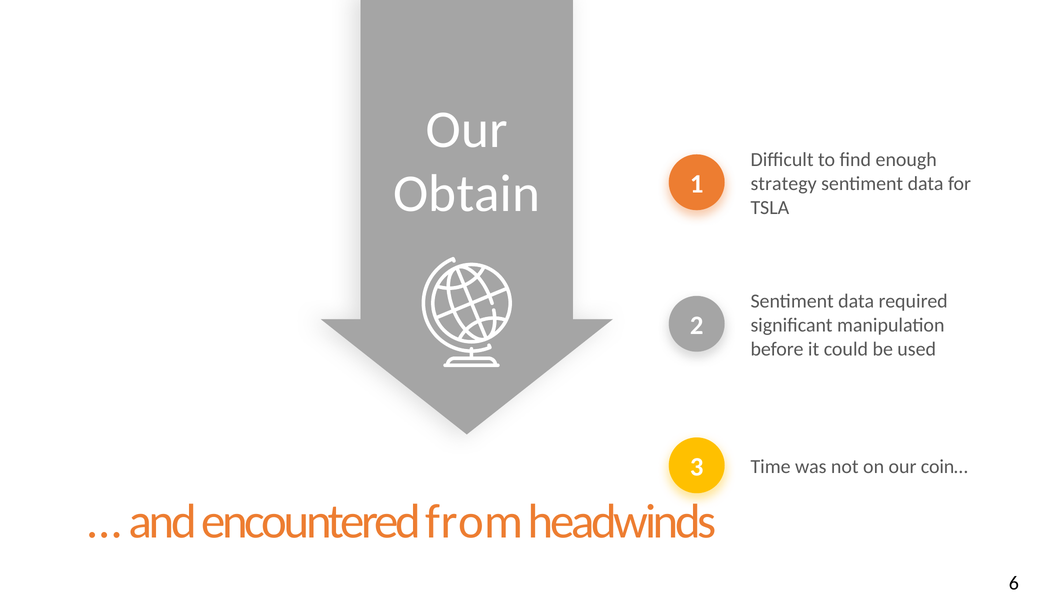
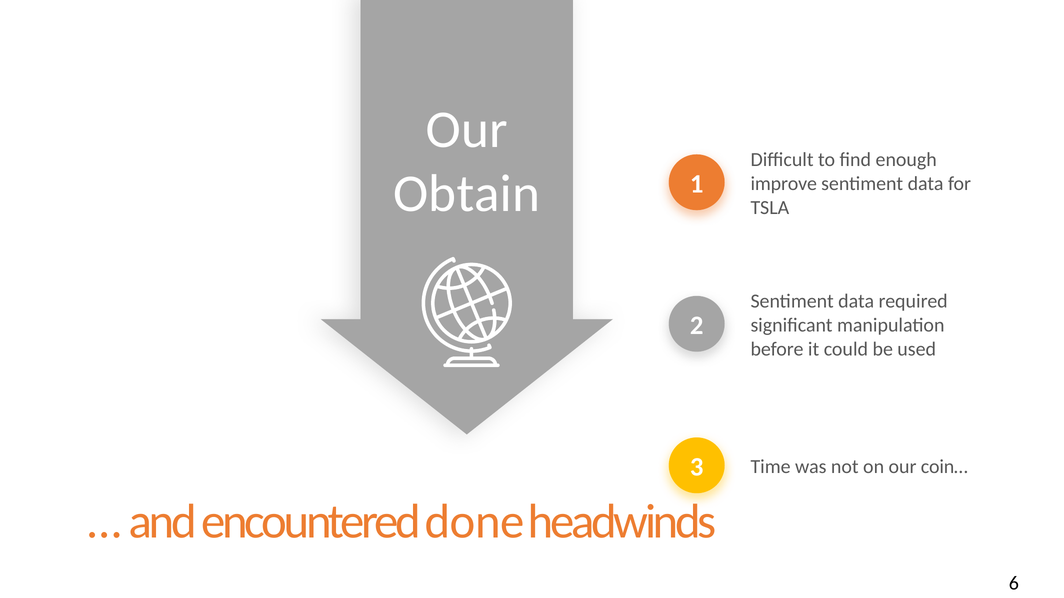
strategy: strategy -> improve (784, 184)
from: from -> done (475, 522)
